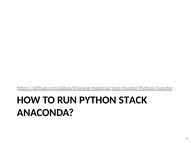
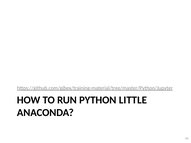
STACK: STACK -> LITTLE (133, 100)
